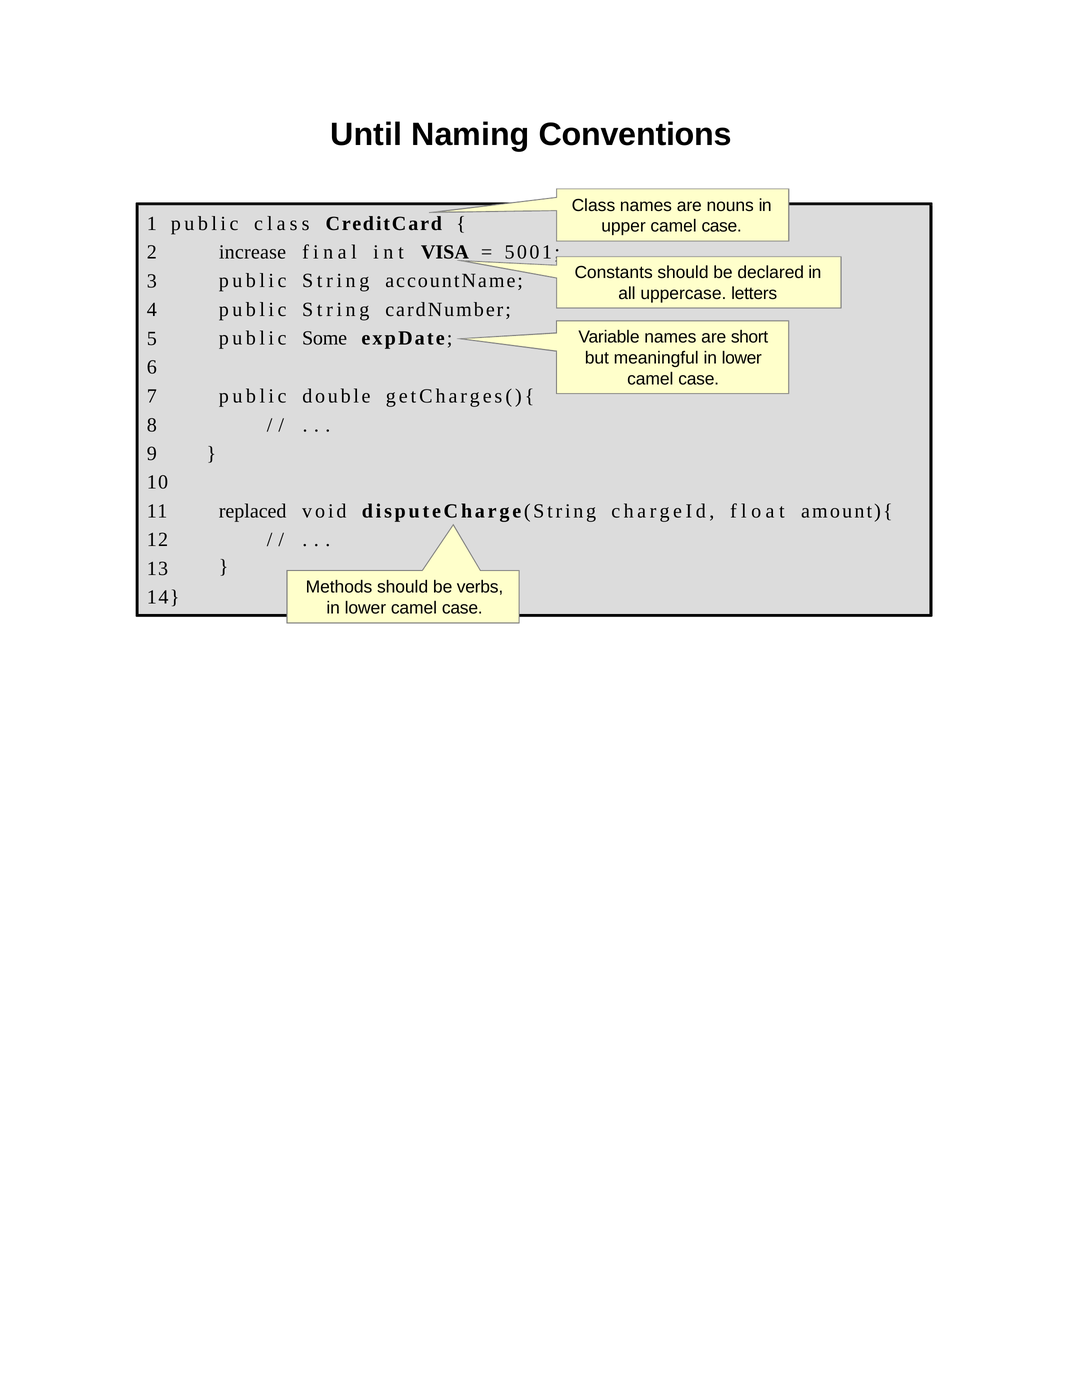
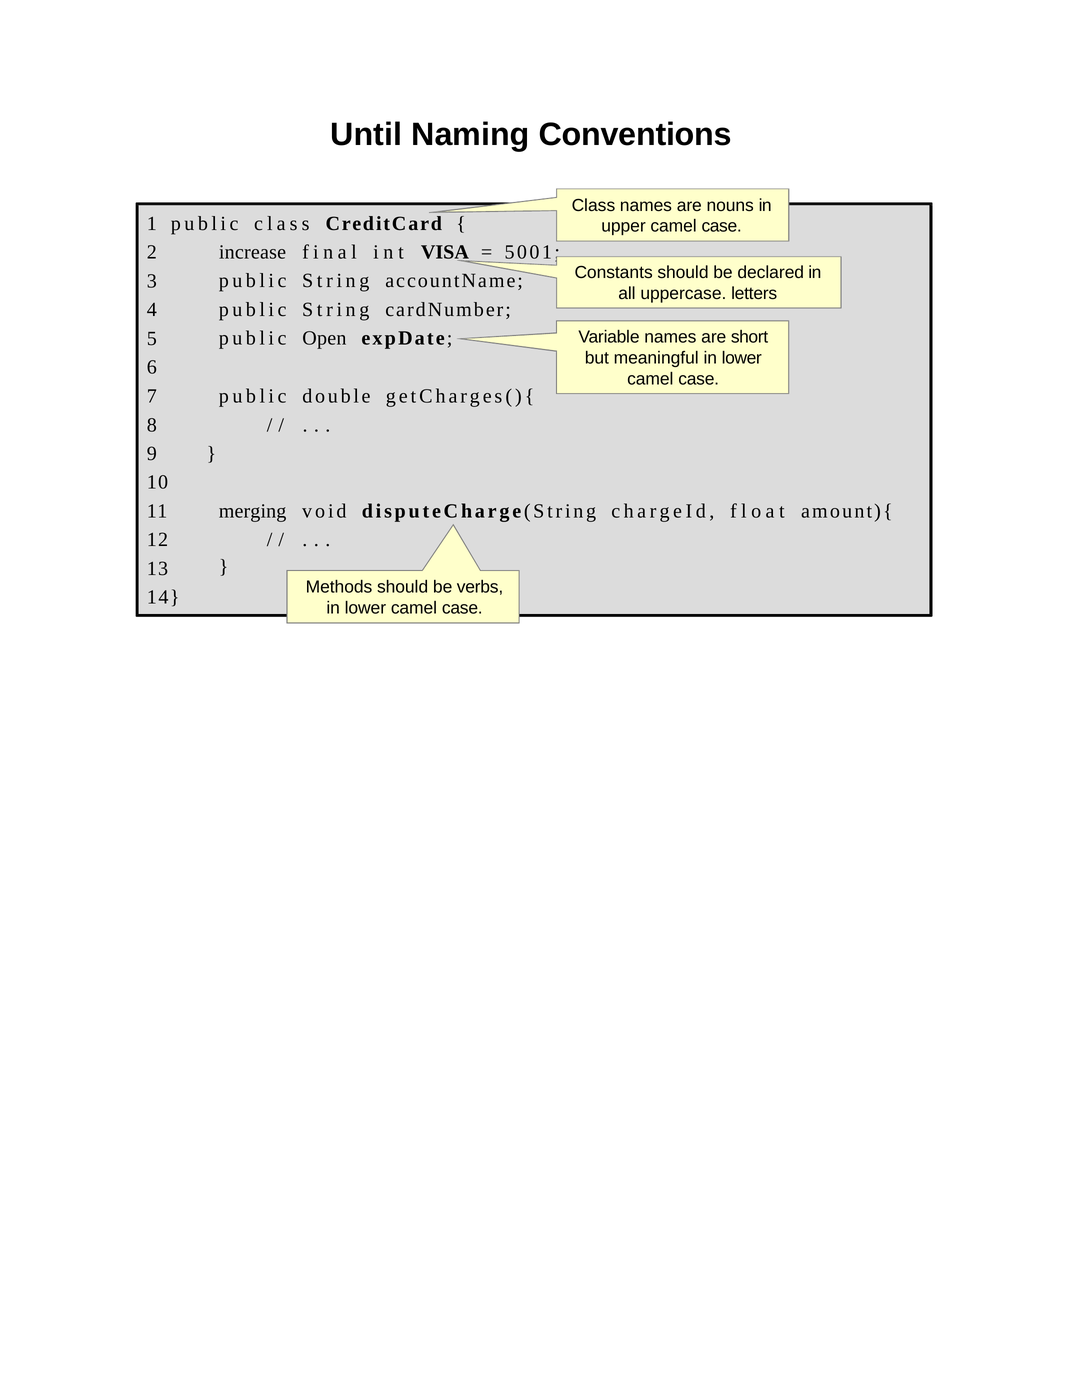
Some: Some -> Open (324, 338)
replaced: replaced -> merging (253, 511)
